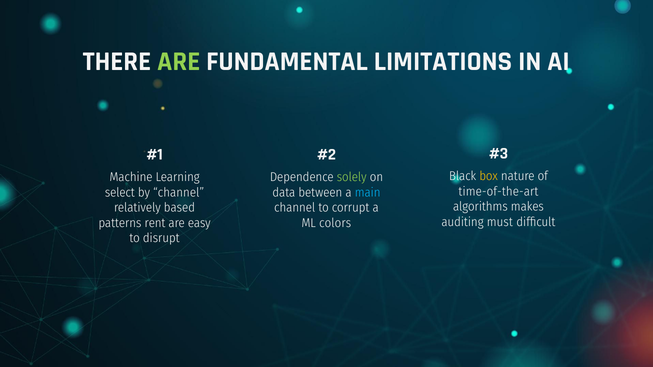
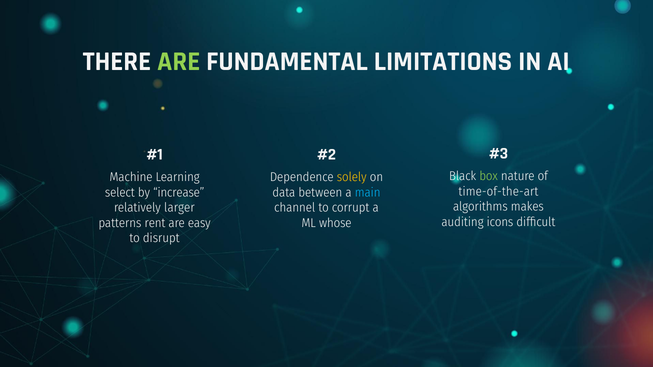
box colour: yellow -> light green (489, 176)
solely colour: light green -> yellow (352, 177)
by channel: channel -> increase (179, 193)
based: based -> larger (179, 208)
must: must -> icons (500, 222)
colors: colors -> whose (335, 223)
